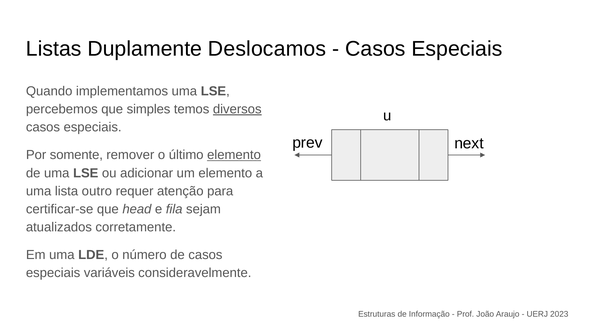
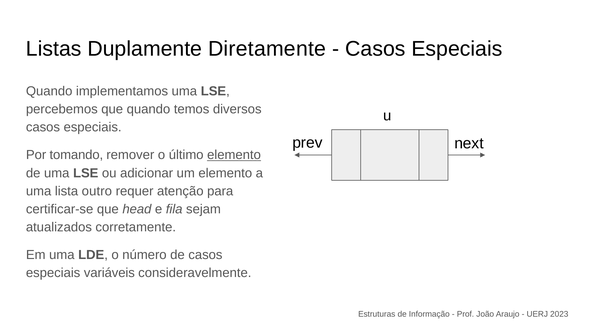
Deslocamos: Deslocamos -> Diretamente (267, 49)
que simples: simples -> quando (148, 109)
diversos underline: present -> none (237, 109)
somente: somente -> tomando (76, 155)
